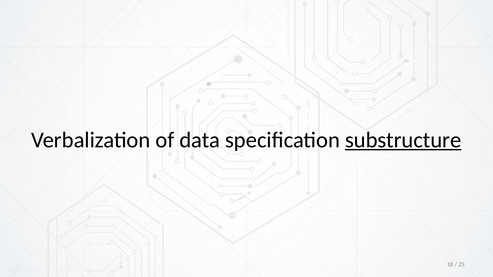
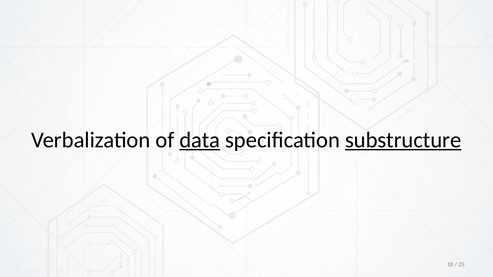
data underline: none -> present (200, 140)
